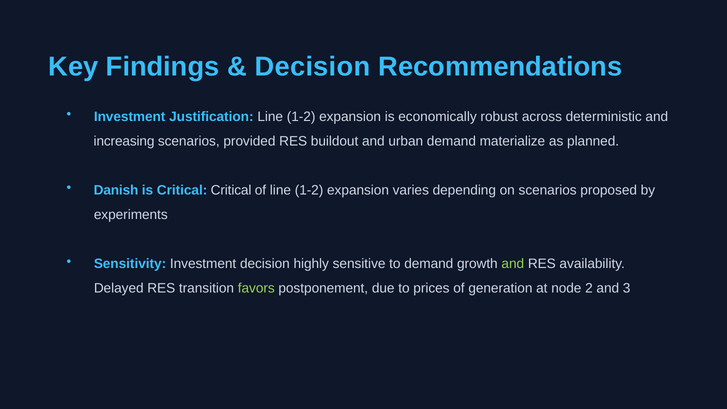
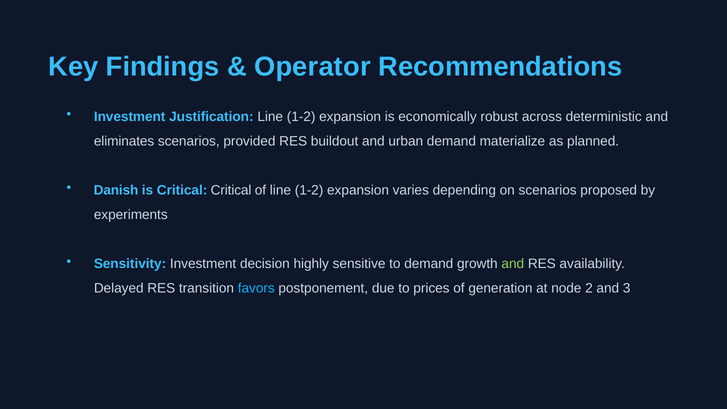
Decision: Decision -> Operator (312, 67)
increasing: increasing -> eliminates (124, 141)
favors colour: light green -> light blue (256, 288)
